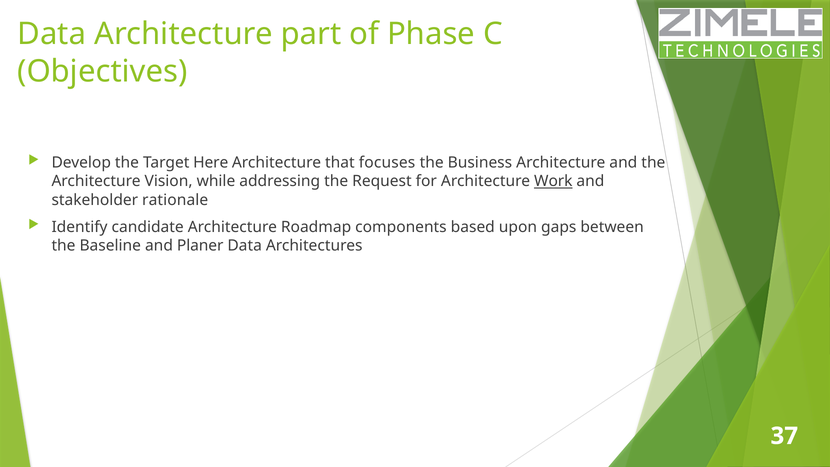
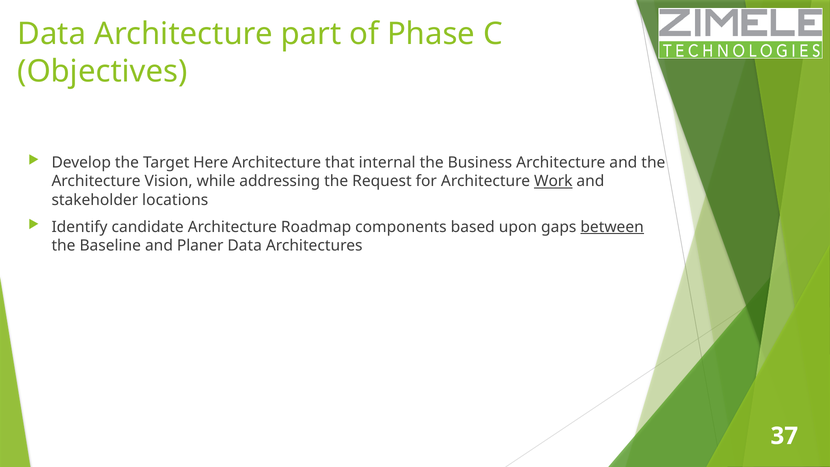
focuses: focuses -> internal (387, 163)
rationale: rationale -> locations (175, 200)
between underline: none -> present (612, 227)
